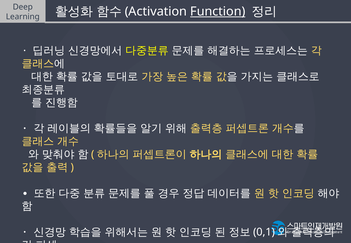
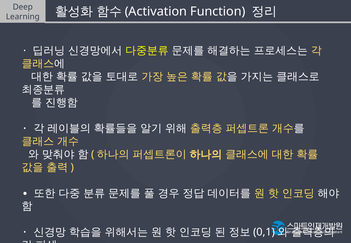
Function underline: present -> none (218, 12)
